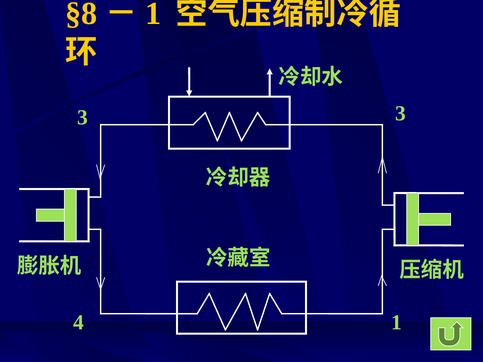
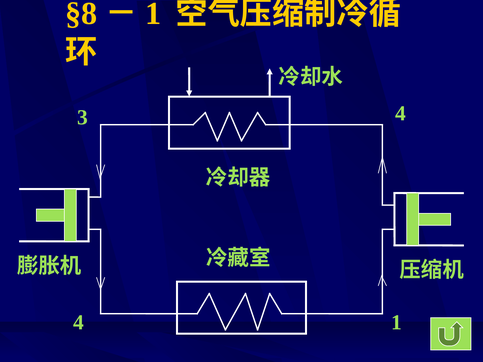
3 3: 3 -> 4 (401, 113)
